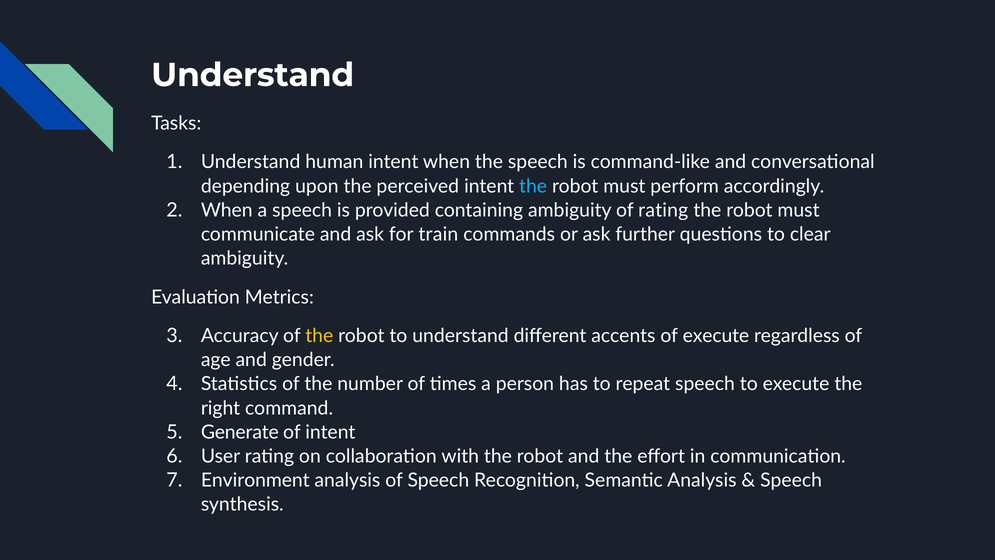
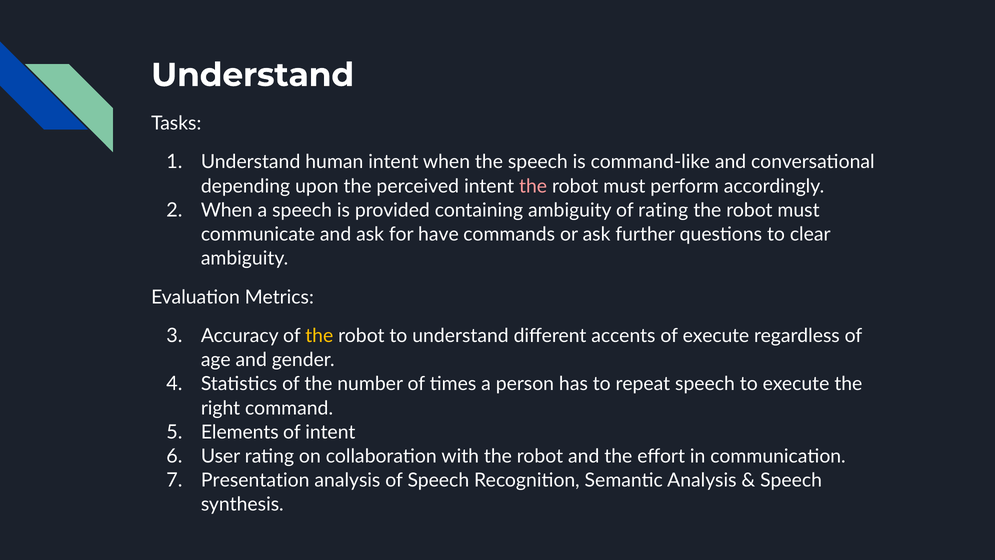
the colour: light blue -> pink (533, 186)
train: train -> have (438, 234)
Generate: Generate -> Elements (240, 432)
Environment: Environment -> Presentation (255, 480)
